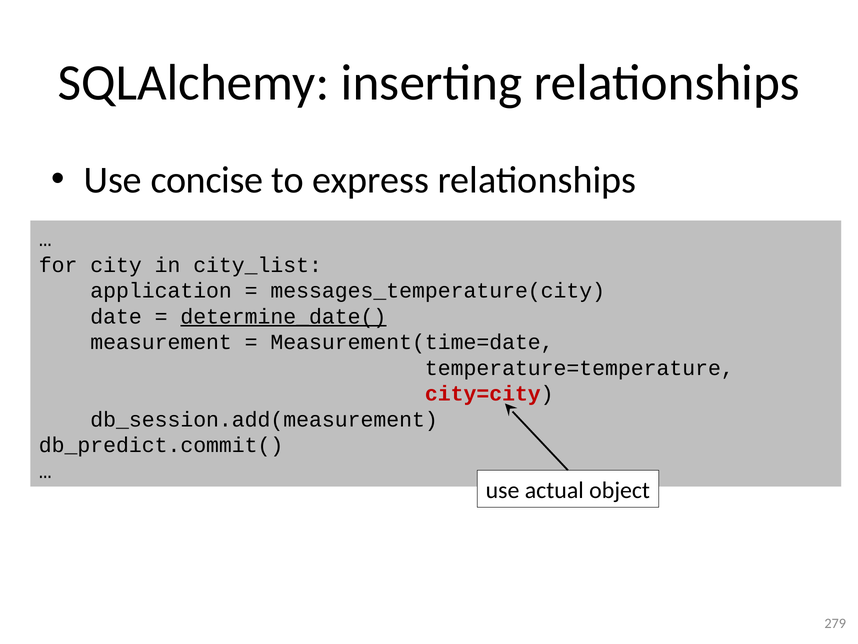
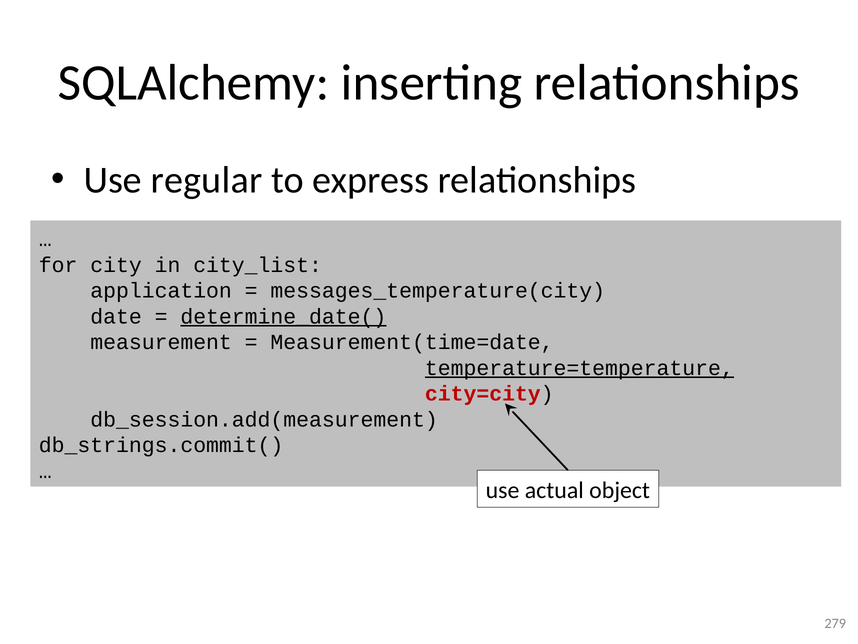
concise: concise -> regular (207, 180)
temperature=temperature underline: none -> present (579, 368)
db_predict.commit(: db_predict.commit( -> db_strings.commit( (161, 445)
